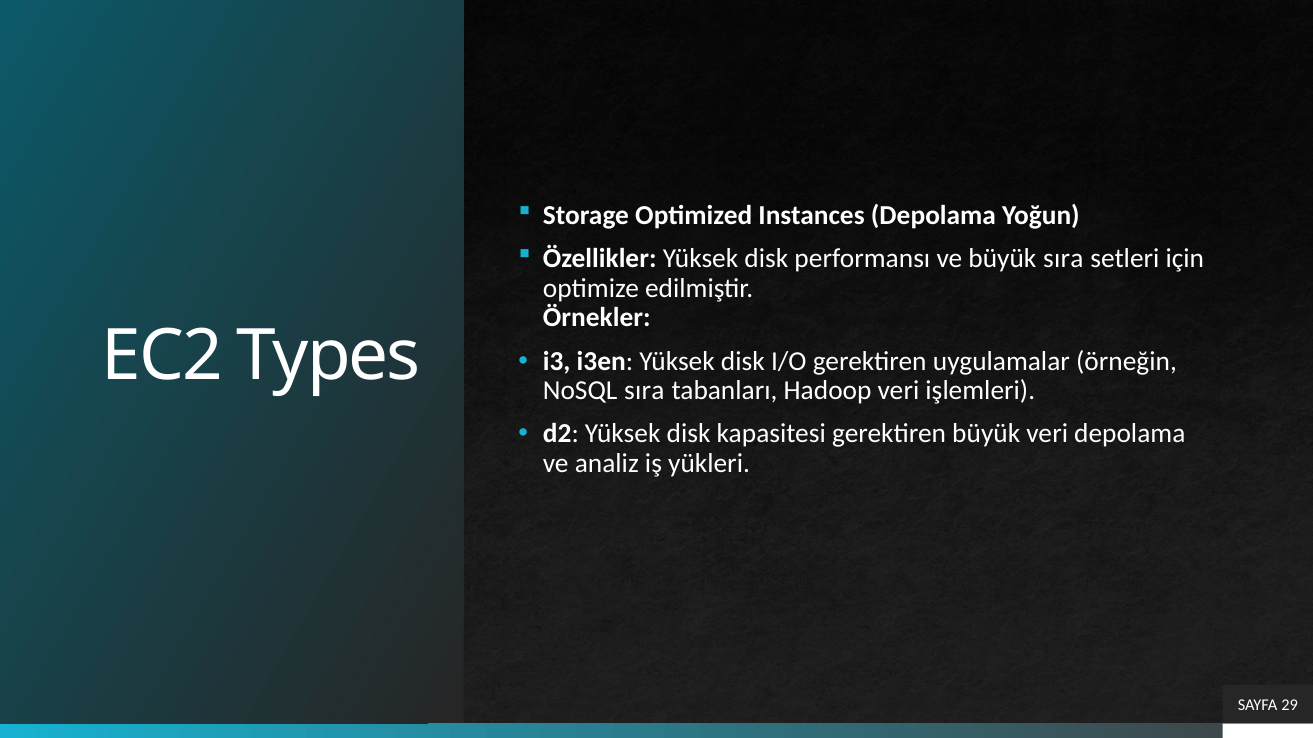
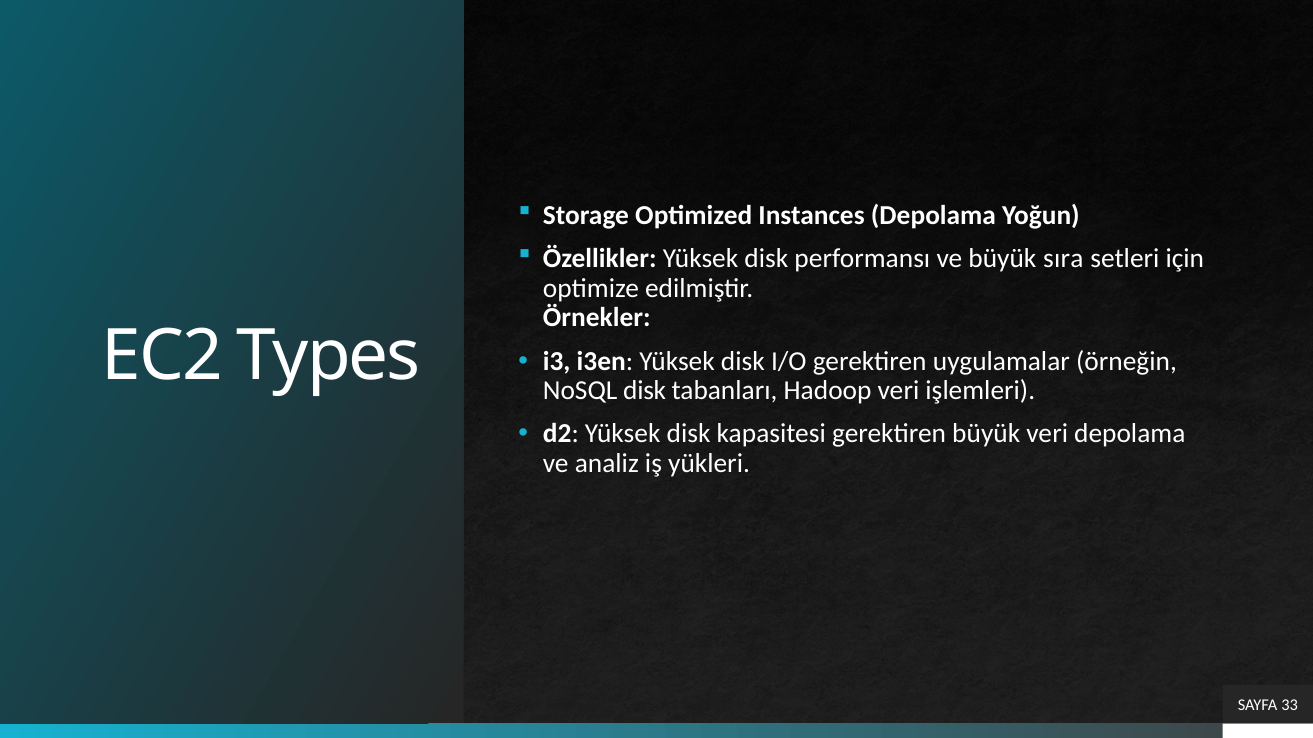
NoSQL sıra: sıra -> disk (645, 391)
29: 29 -> 33 (1290, 705)
